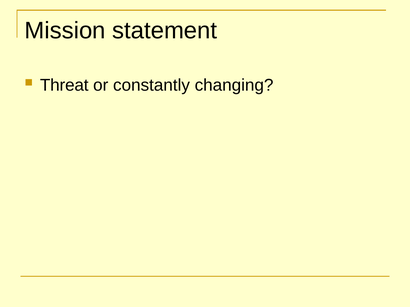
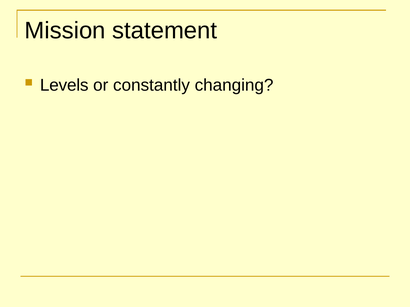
Threat: Threat -> Levels (64, 85)
